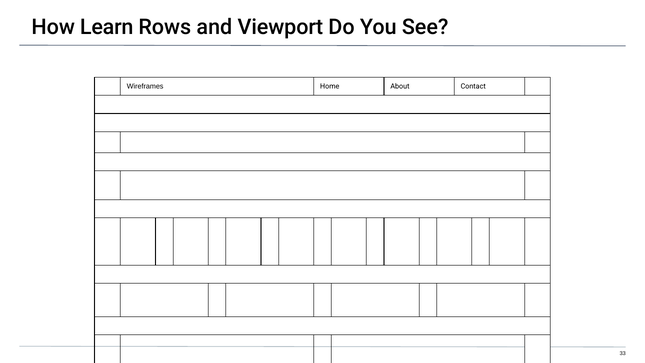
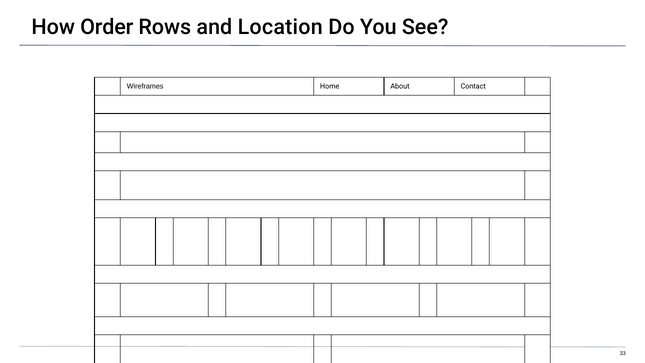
Learn: Learn -> Order (107, 27)
Viewport: Viewport -> Location (280, 27)
